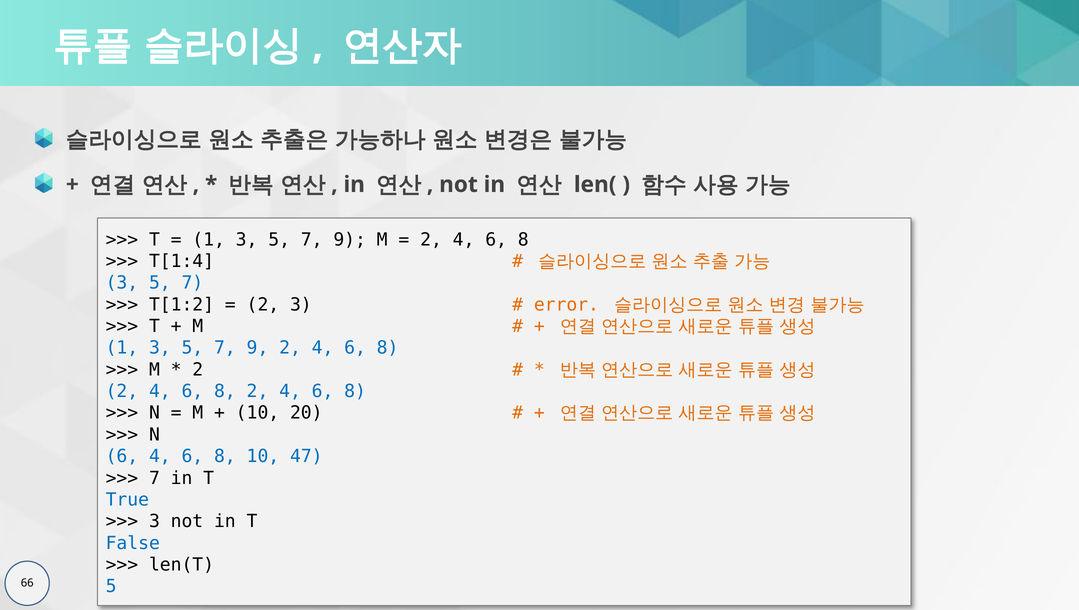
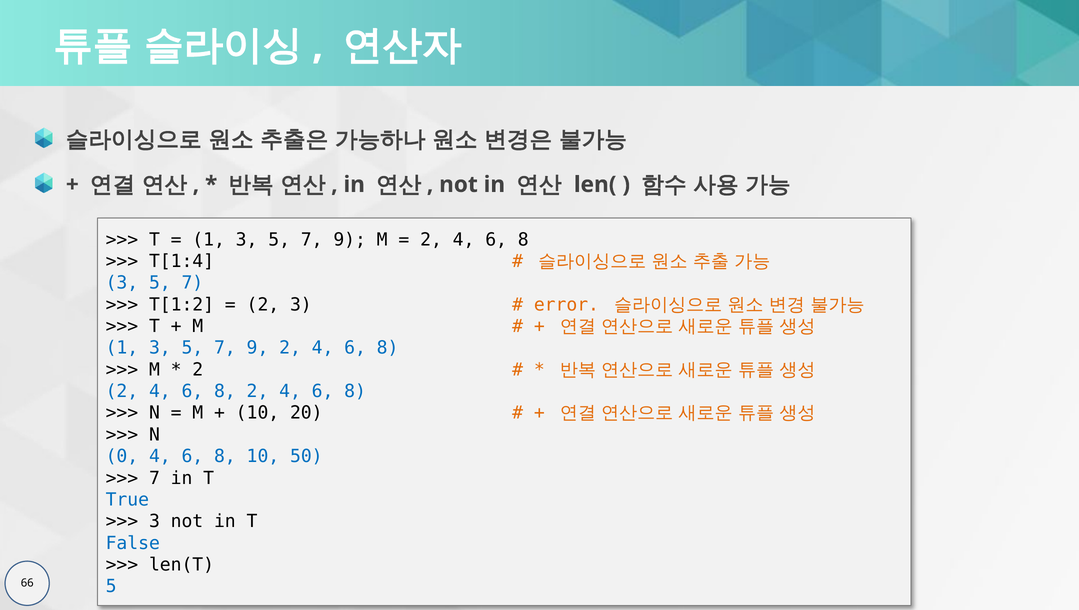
6: 6 -> 0 (122, 456)
47: 47 -> 50 (306, 456)
